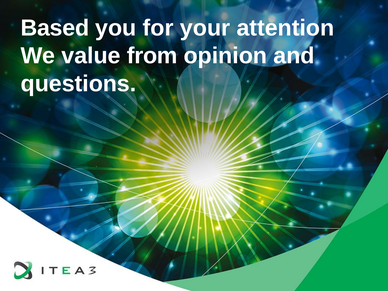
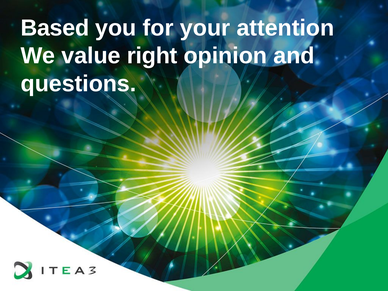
from: from -> right (152, 56)
